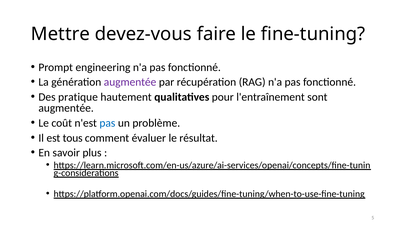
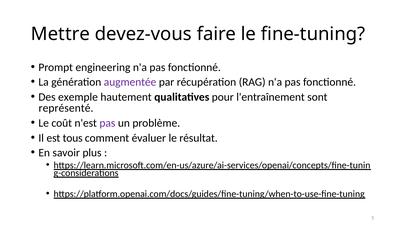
pratique: pratique -> exemple (78, 97)
augmentée: augmentée -> représenté (66, 108)
pas colour: blue -> purple (107, 123)
